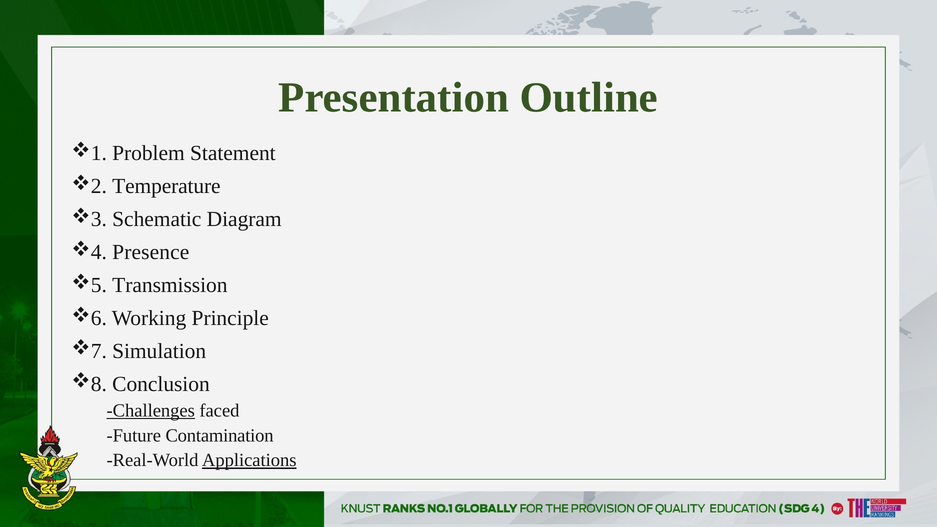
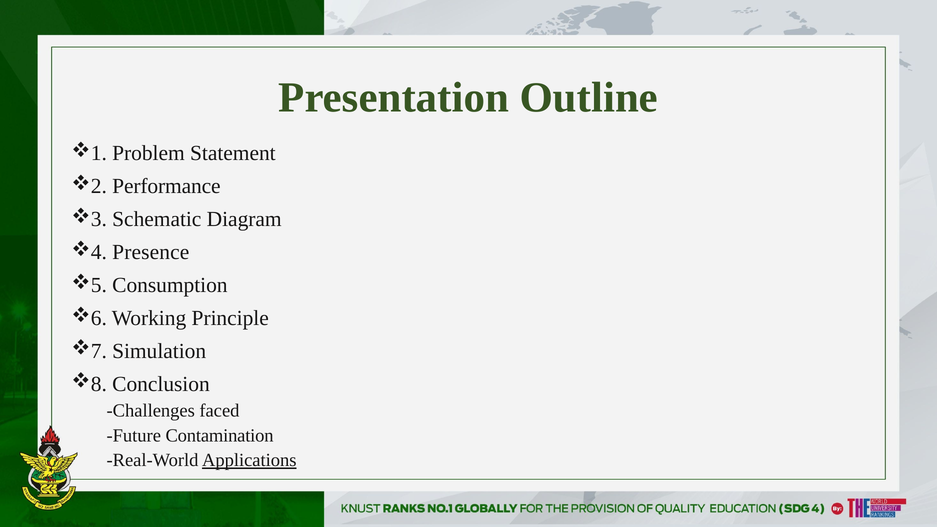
Temperature: Temperature -> Performance (166, 186)
Transmission: Transmission -> Consumption (170, 285)
Challenges underline: present -> none (151, 411)
